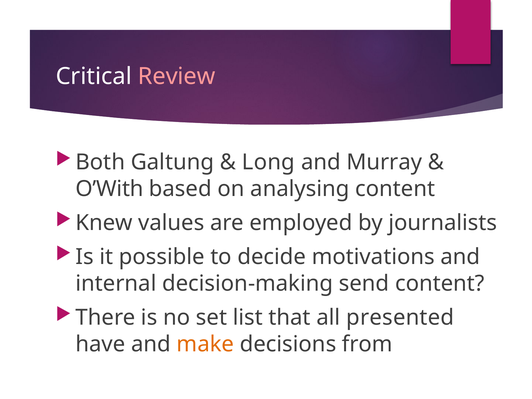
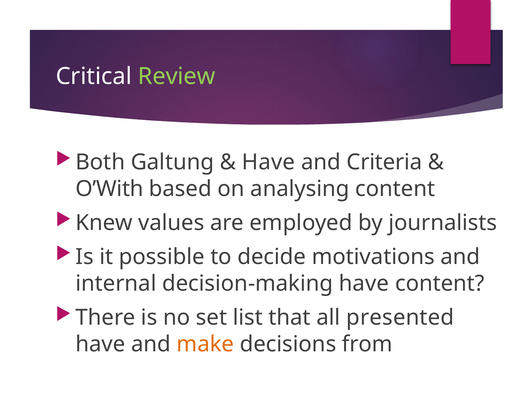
Review colour: pink -> light green (177, 76)
Long: Long -> Have (268, 162)
Murray: Murray -> Criteria (384, 162)
decision-making send: send -> have (364, 284)
